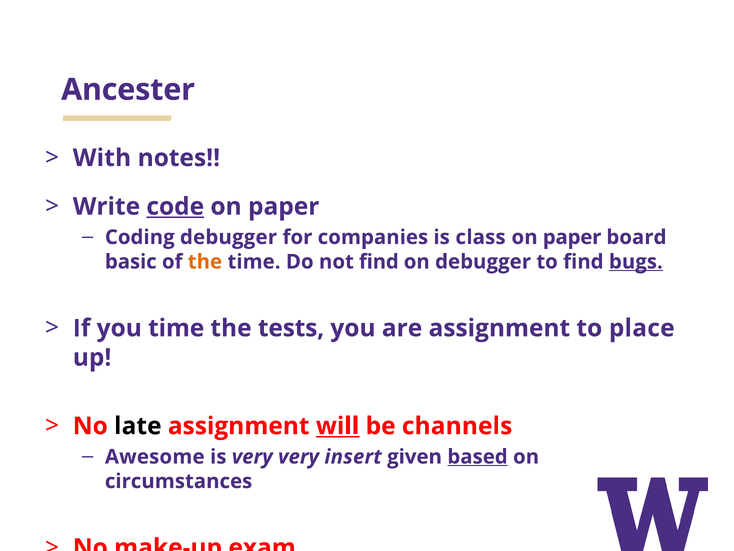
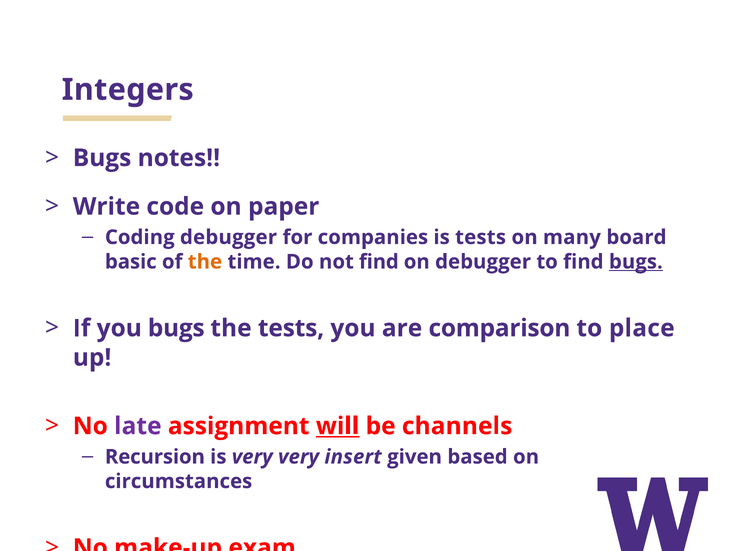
Ancester: Ancester -> Integers (128, 90)
With: With -> Bugs (102, 158)
code underline: present -> none (175, 206)
is class: class -> tests (481, 237)
paper: paper -> many (572, 237)
you time: time -> bugs (176, 328)
are assignment: assignment -> comparison (499, 328)
late colour: black -> purple (138, 426)
Awesome: Awesome -> Recursion (155, 456)
based underline: present -> none (478, 456)
